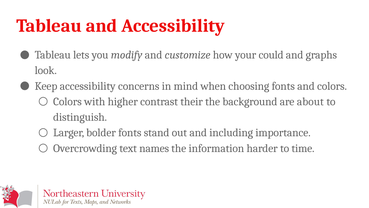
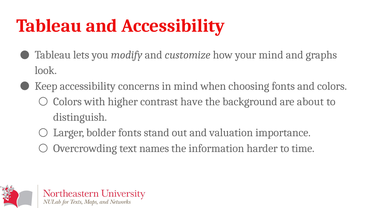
your could: could -> mind (271, 55)
their: their -> have (192, 101)
including: including -> valuation (231, 132)
